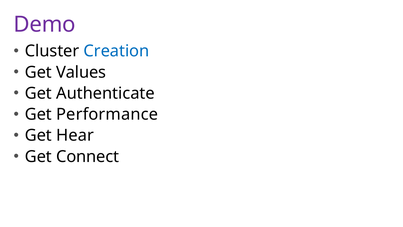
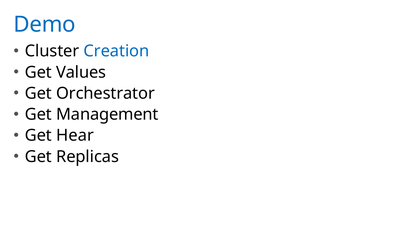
Demo colour: purple -> blue (45, 24)
Authenticate: Authenticate -> Orchestrator (106, 93)
Performance: Performance -> Management (107, 114)
Connect: Connect -> Replicas (88, 156)
